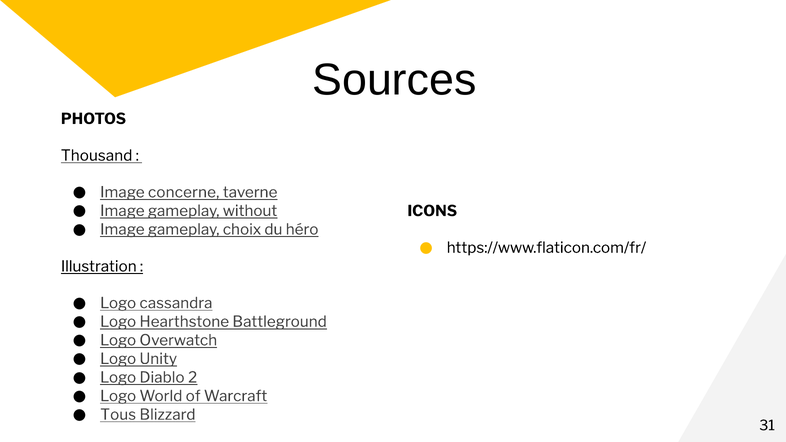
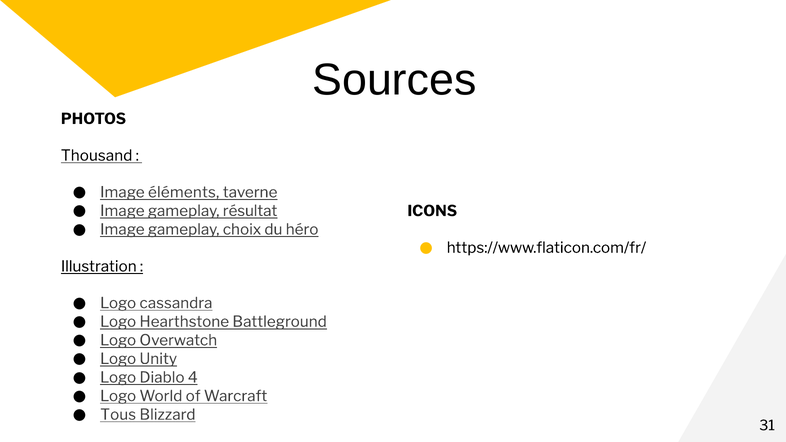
concerne: concerne -> éléments (184, 192)
without: without -> résultat (250, 211)
2: 2 -> 4 (193, 378)
